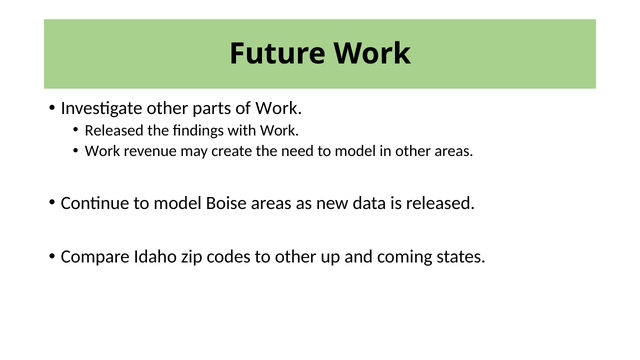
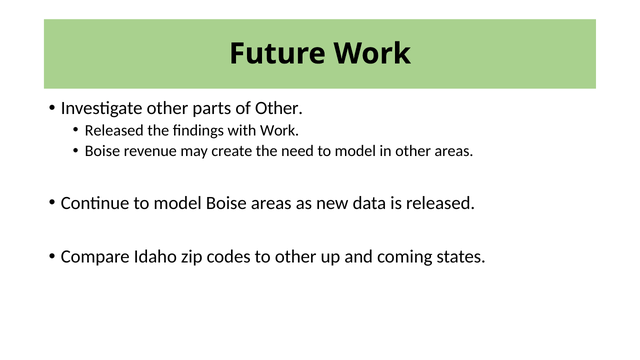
of Work: Work -> Other (279, 108)
Work: Work -> Boise (102, 151)
